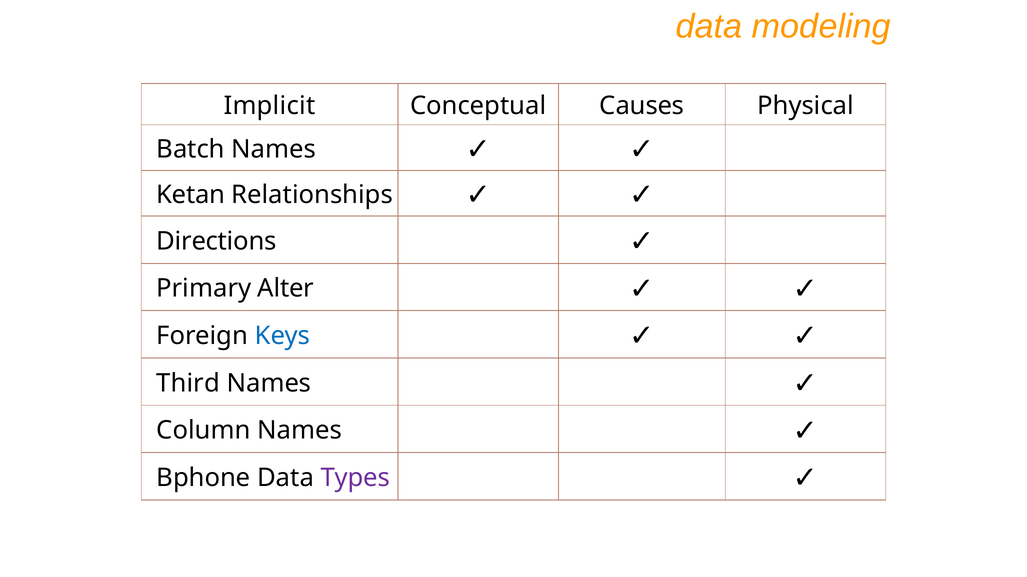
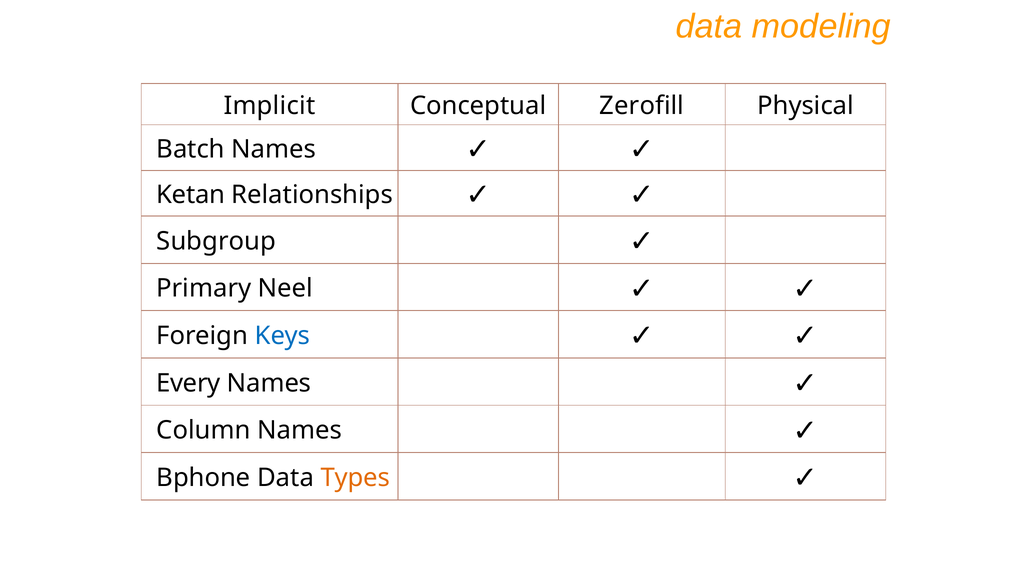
Causes: Causes -> Zerofill (642, 106)
Directions: Directions -> Subgroup (216, 241)
Alter: Alter -> Neel (286, 289)
Third: Third -> Every (188, 384)
Types colour: purple -> orange (355, 478)
